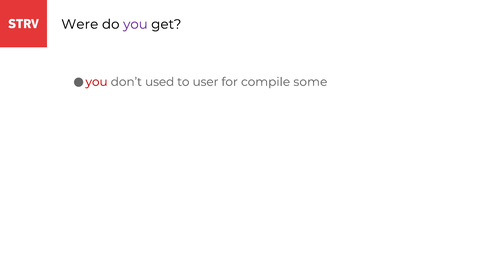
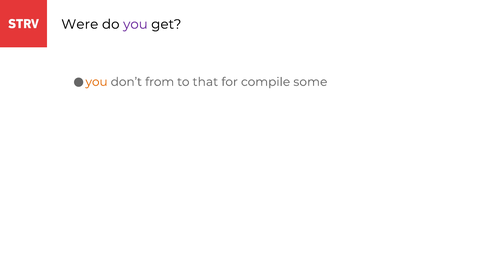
you colour: red -> orange (97, 82)
used: used -> from (160, 82)
user: user -> that (205, 82)
